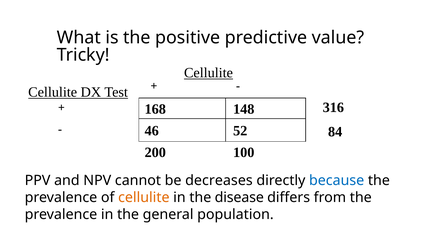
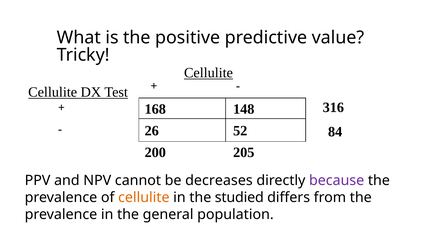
46: 46 -> 26 (152, 131)
100: 100 -> 205 (244, 152)
because colour: blue -> purple (337, 180)
disease: disease -> studied (239, 197)
